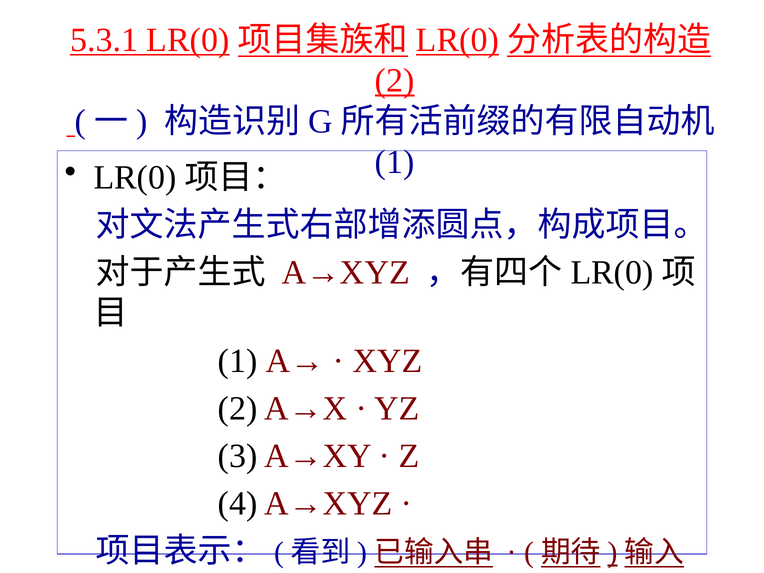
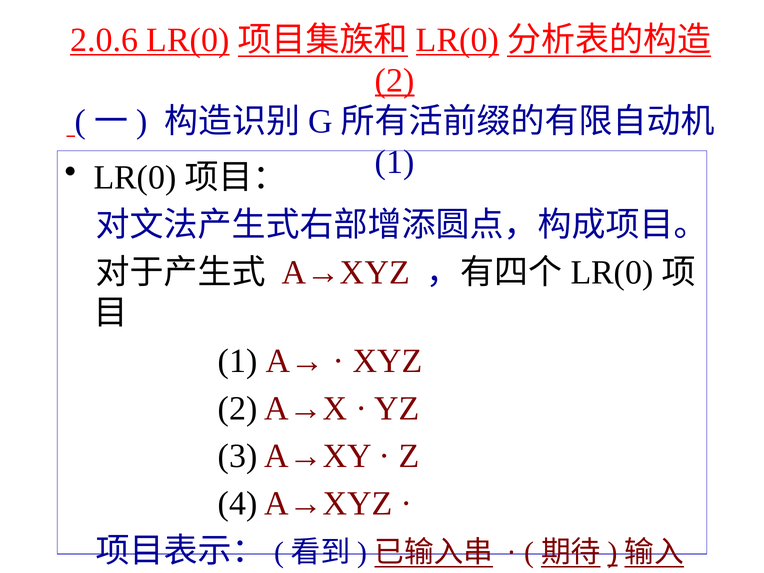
5.3.1: 5.3.1 -> 2.0.6 (104, 40)
